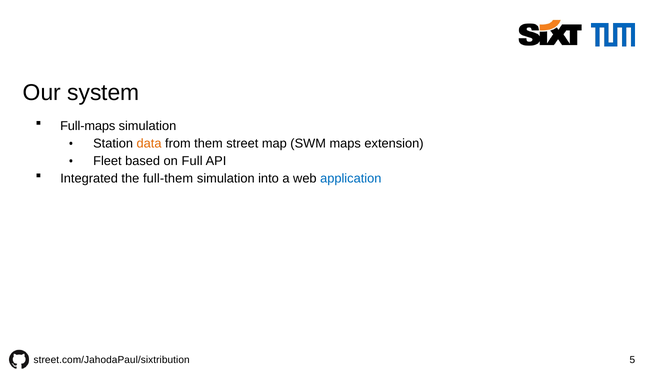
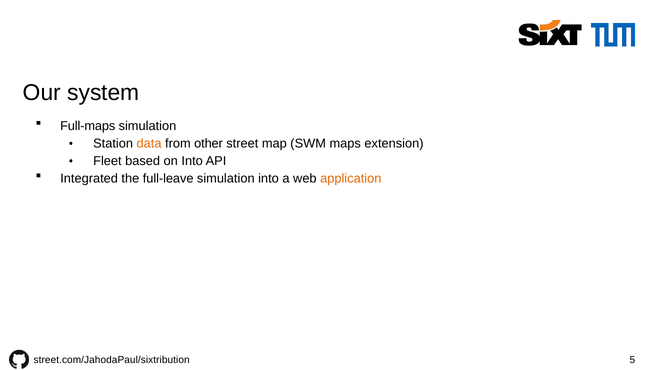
them: them -> other (209, 143)
on Full: Full -> Into (192, 161)
full-them: full-them -> full-leave (168, 178)
application colour: blue -> orange (351, 178)
